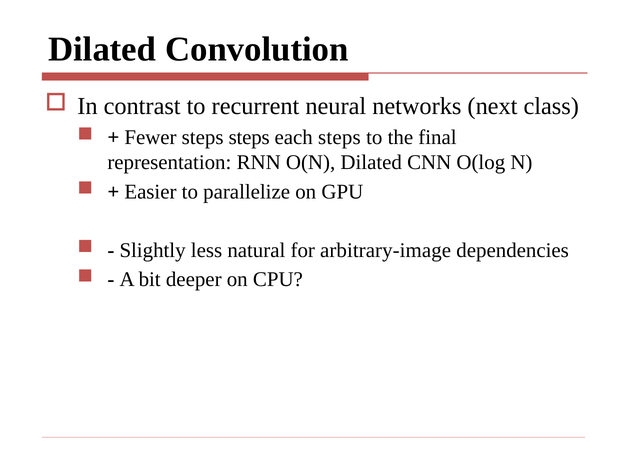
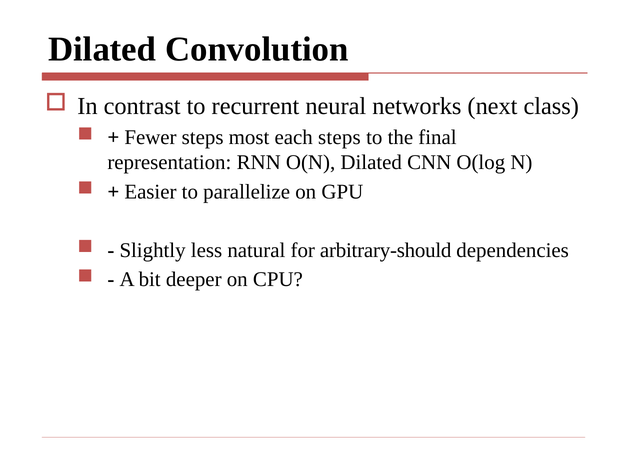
steps steps: steps -> most (249, 138)
arbitrary-image: arbitrary-image -> arbitrary-should (386, 250)
